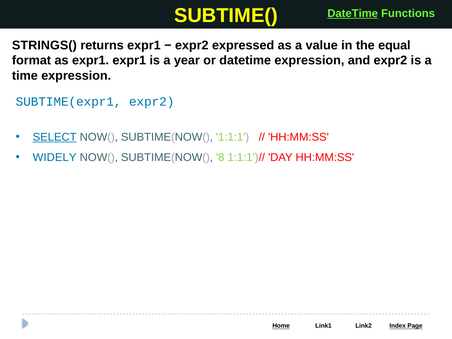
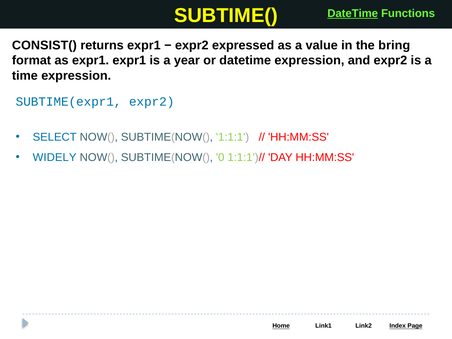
STRINGS(: STRINGS( -> CONSIST( (44, 45)
equal: equal -> bring (394, 45)
SELECT underline: present -> none (55, 137)
8: 8 -> 0 (220, 157)
